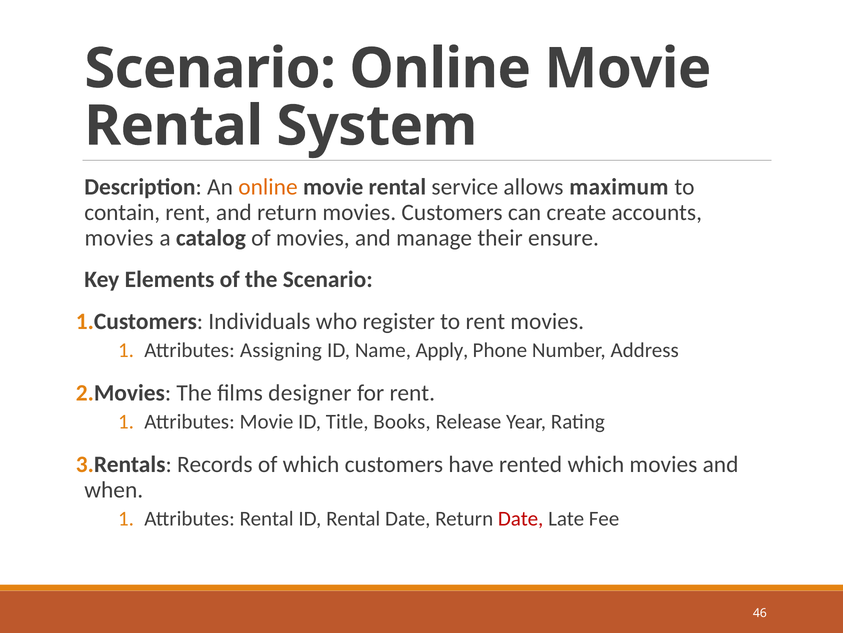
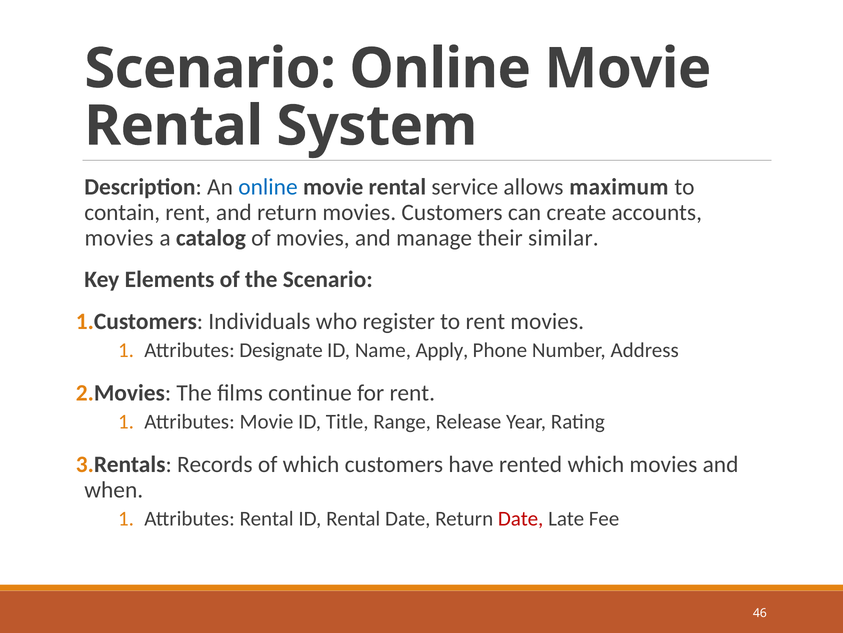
online colour: orange -> blue (268, 187)
ensure: ensure -> similar (563, 238)
Assigning: Assigning -> Designate (281, 350)
designer: designer -> continue (310, 393)
Books: Books -> Range (402, 421)
